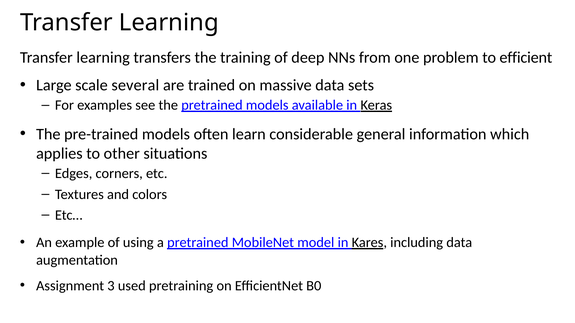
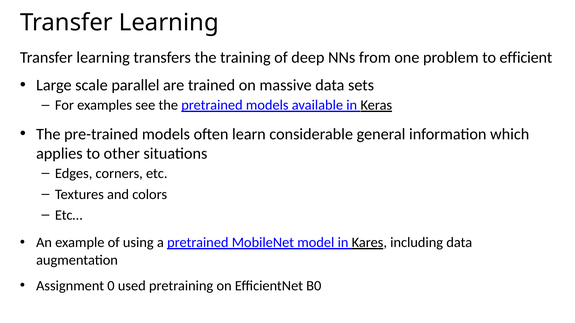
several: several -> parallel (135, 85)
3: 3 -> 0 (111, 286)
